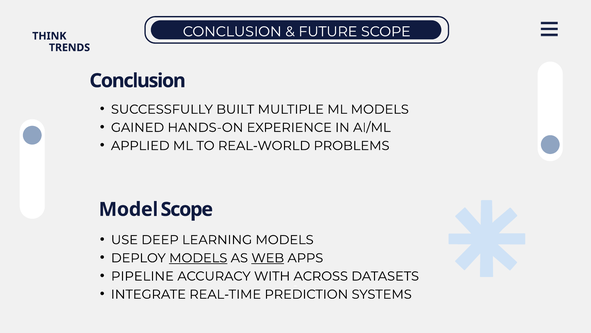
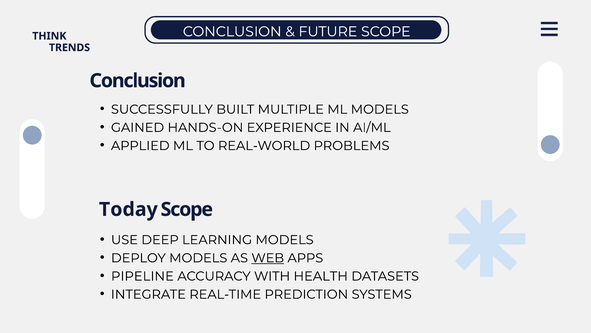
Model: Model -> Today (128, 209)
MODELS underline: present -> none (198, 258)
ACROSS: ACROSS -> HEALTH (321, 276)
